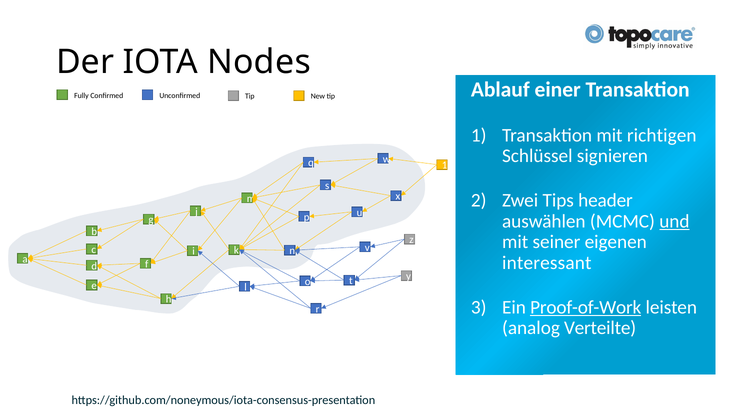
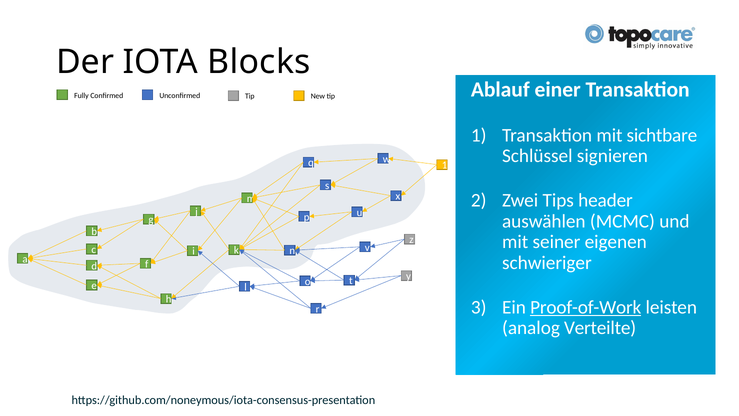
Nodes: Nodes -> Blocks (259, 62)
richtigen: richtigen -> sichtbare (662, 135)
und underline: present -> none (674, 221)
interessant: interessant -> schwieriger (547, 263)
